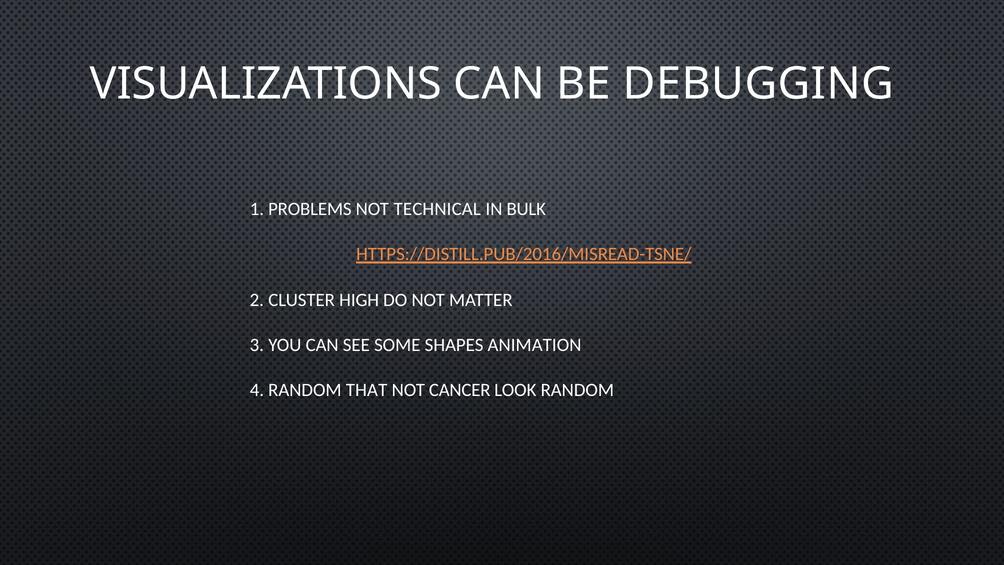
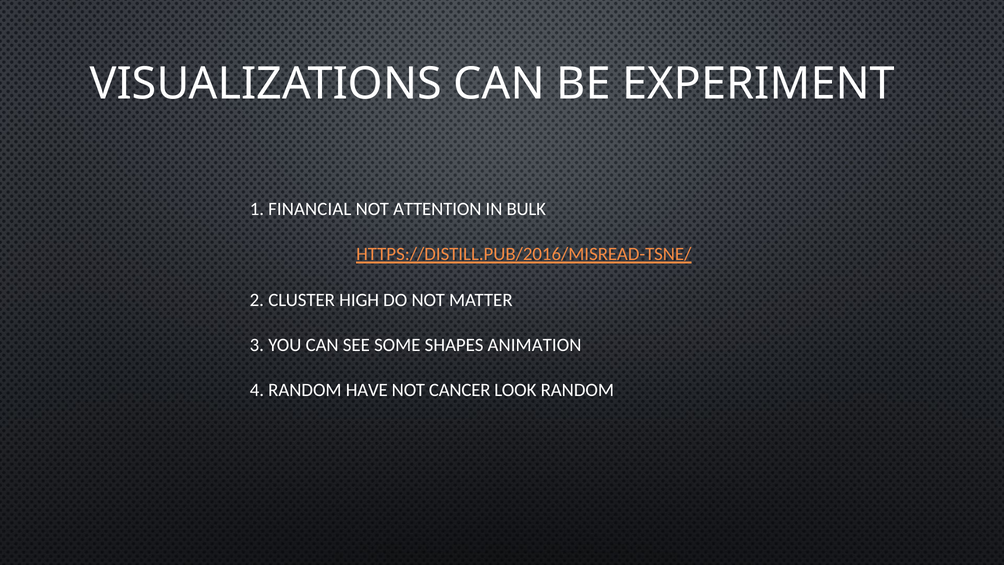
DEBUGGING: DEBUGGING -> EXPERIMENT (759, 84)
PROBLEMS: PROBLEMS -> FINANCIAL (310, 209)
TECHNICAL: TECHNICAL -> ATTENTION (437, 209)
THAT: THAT -> HAVE (367, 390)
